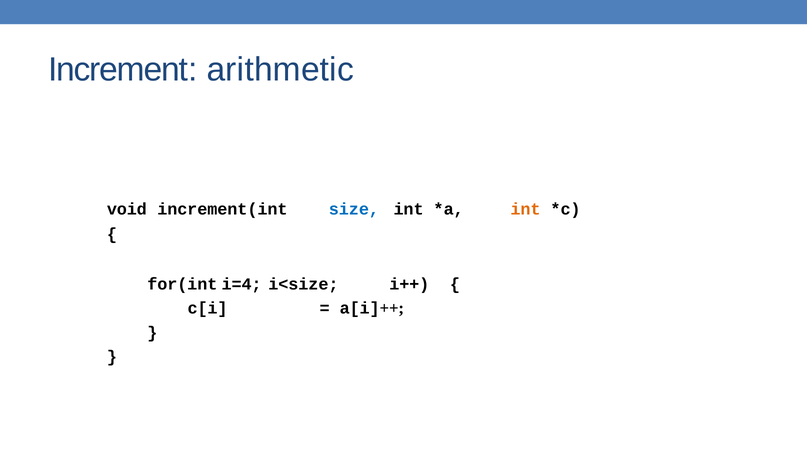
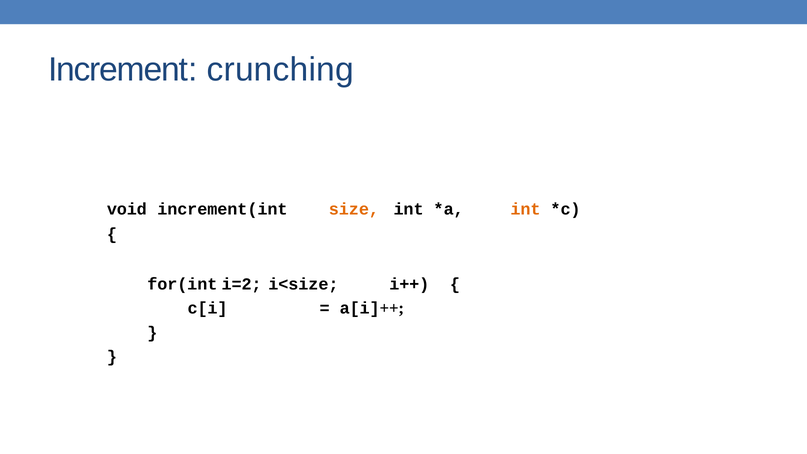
arithmetic: arithmetic -> crunching (280, 70)
size colour: blue -> orange (354, 209)
i=4: i=4 -> i=2 (242, 284)
